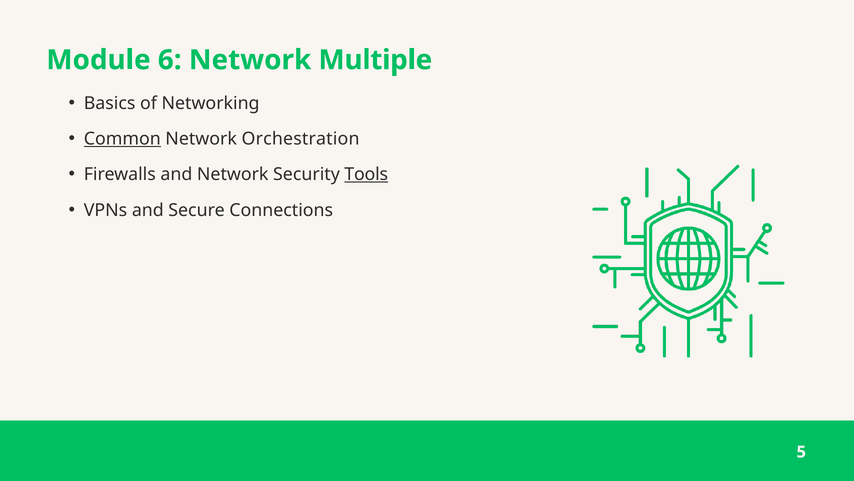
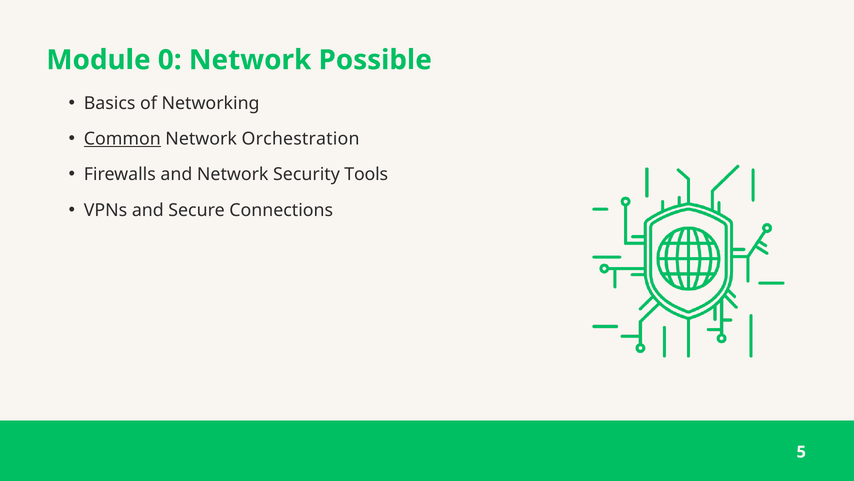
6: 6 -> 0 (170, 60)
Multiple: Multiple -> Possible (375, 60)
Tools underline: present -> none (366, 174)
